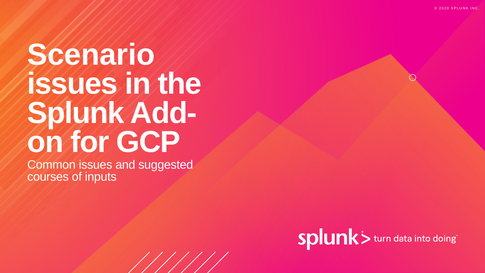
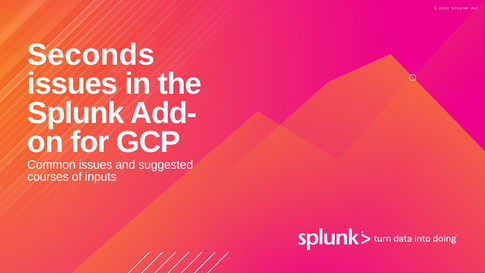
Scenario: Scenario -> Seconds (91, 55)
